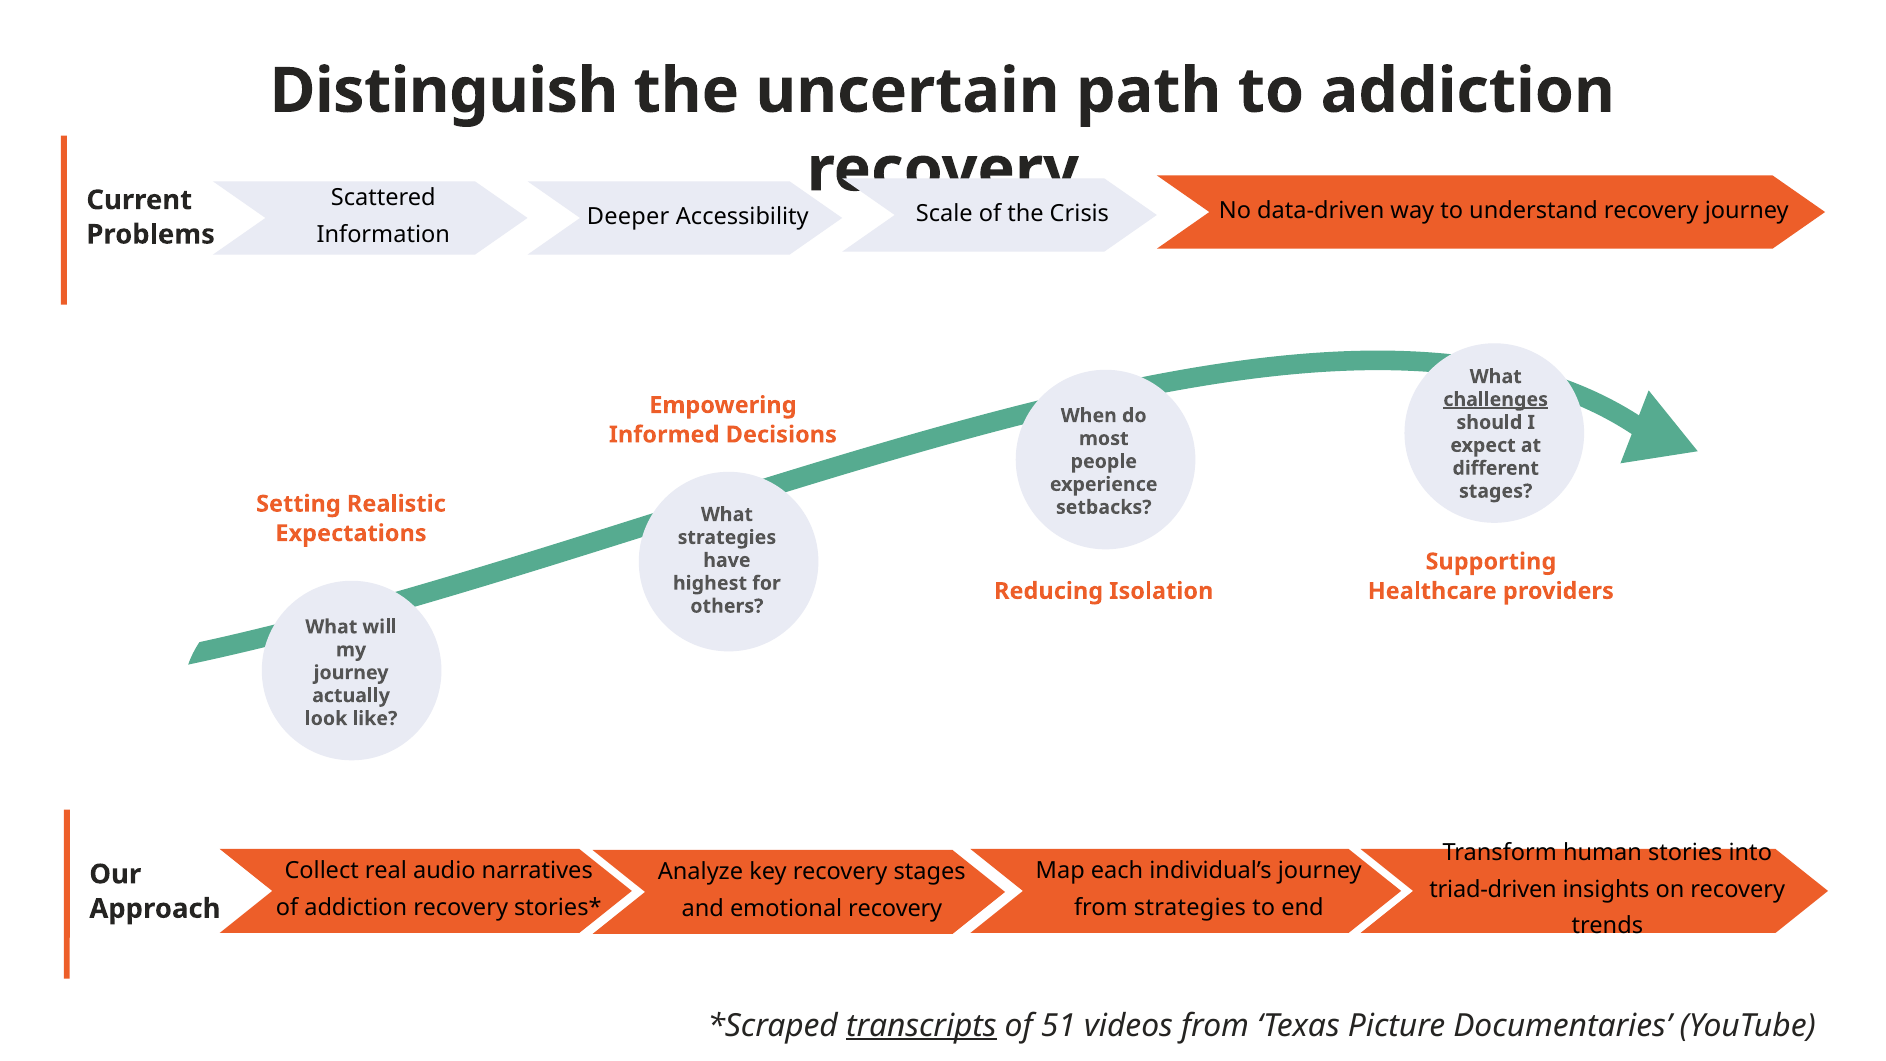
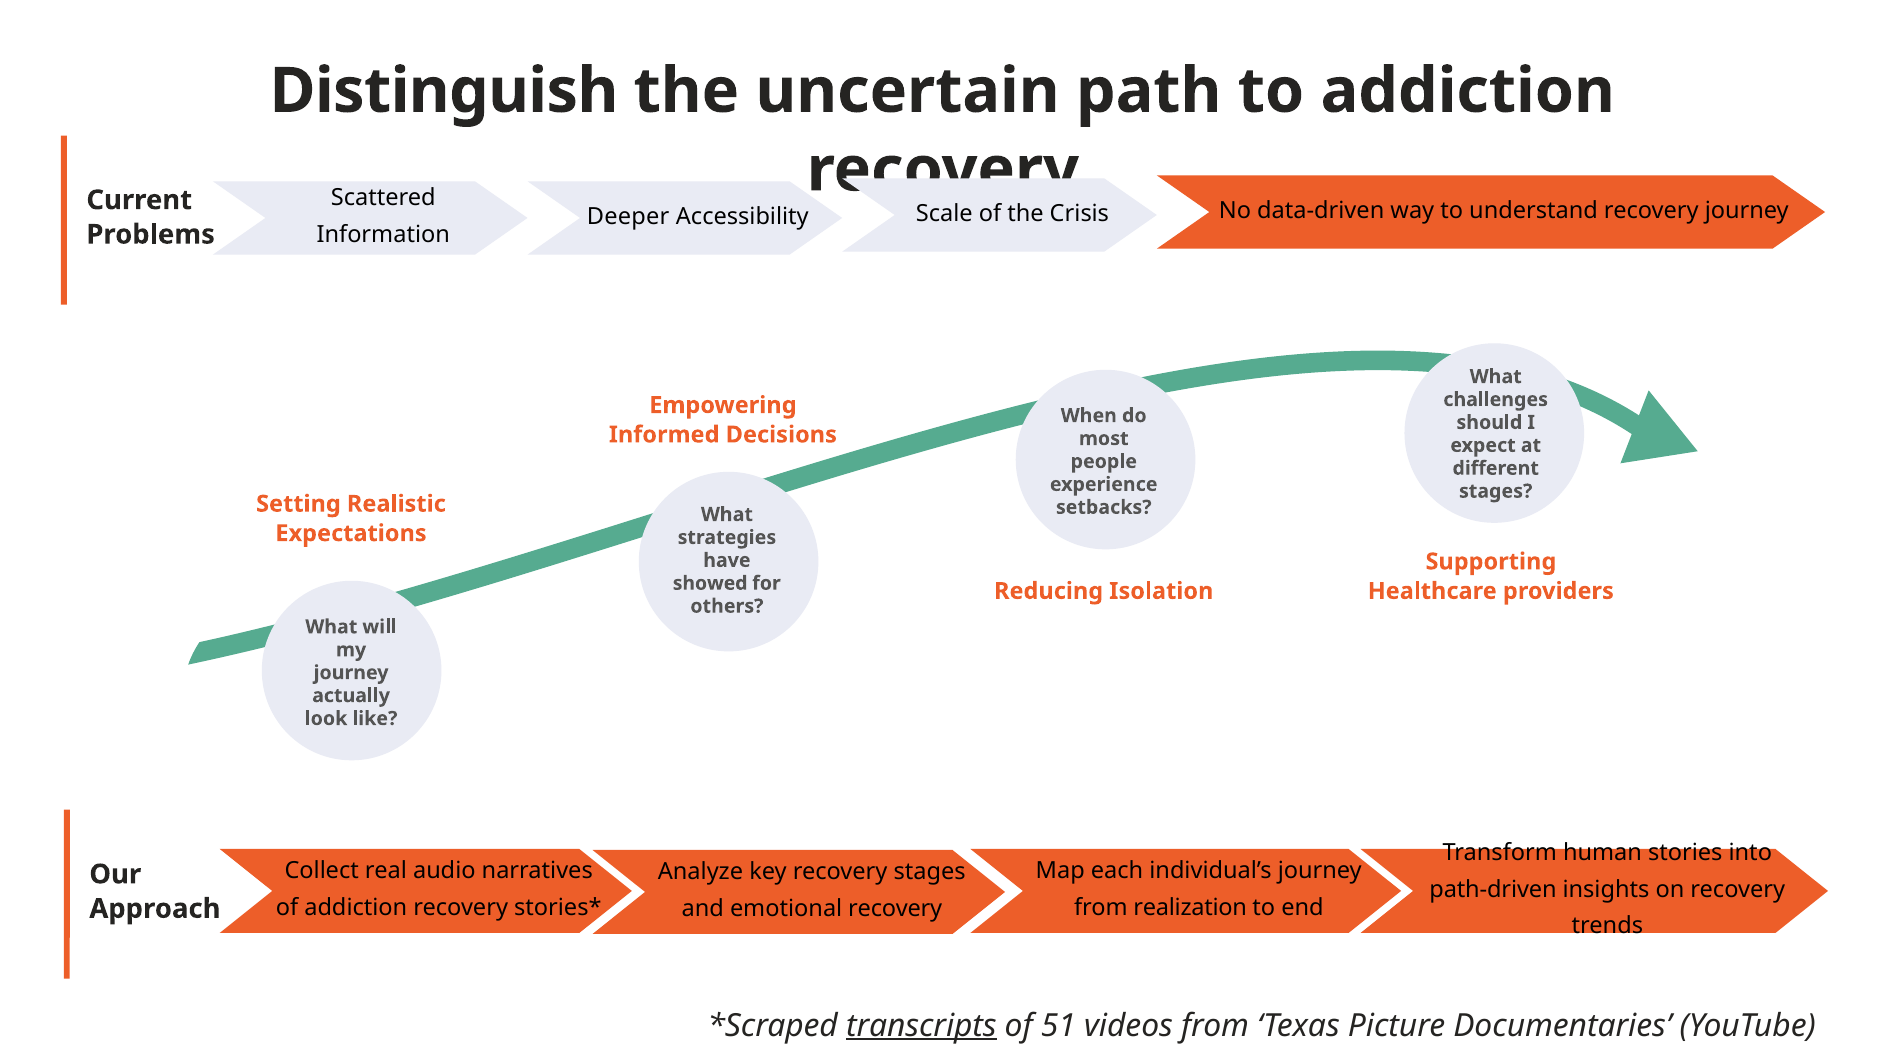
challenges underline: present -> none (1496, 399)
highest: highest -> showed (710, 583)
triad-driven: triad-driven -> path-driven (1493, 889)
from strategies: strategies -> realization (1190, 908)
